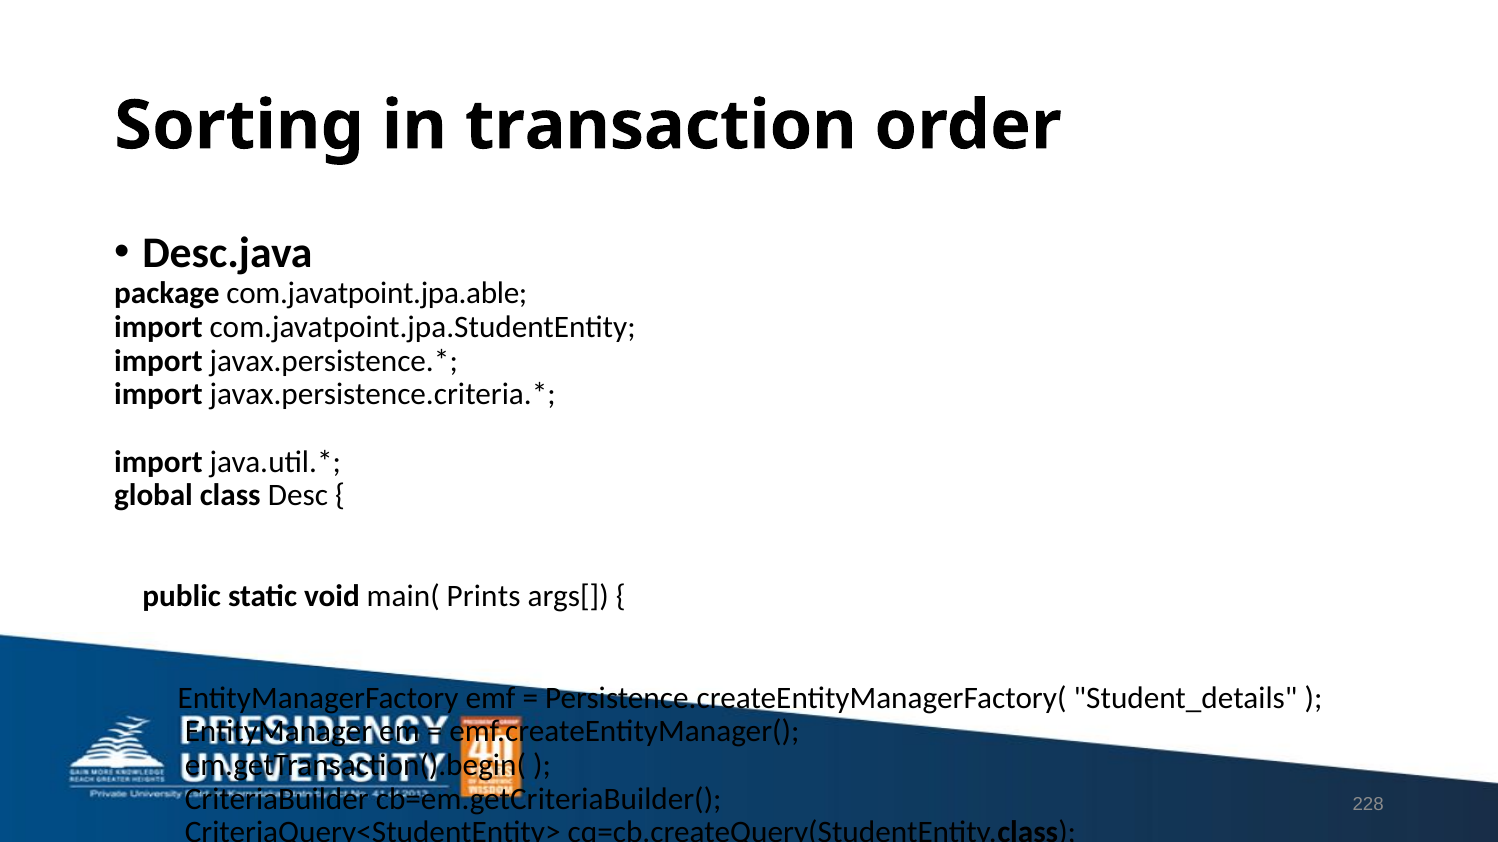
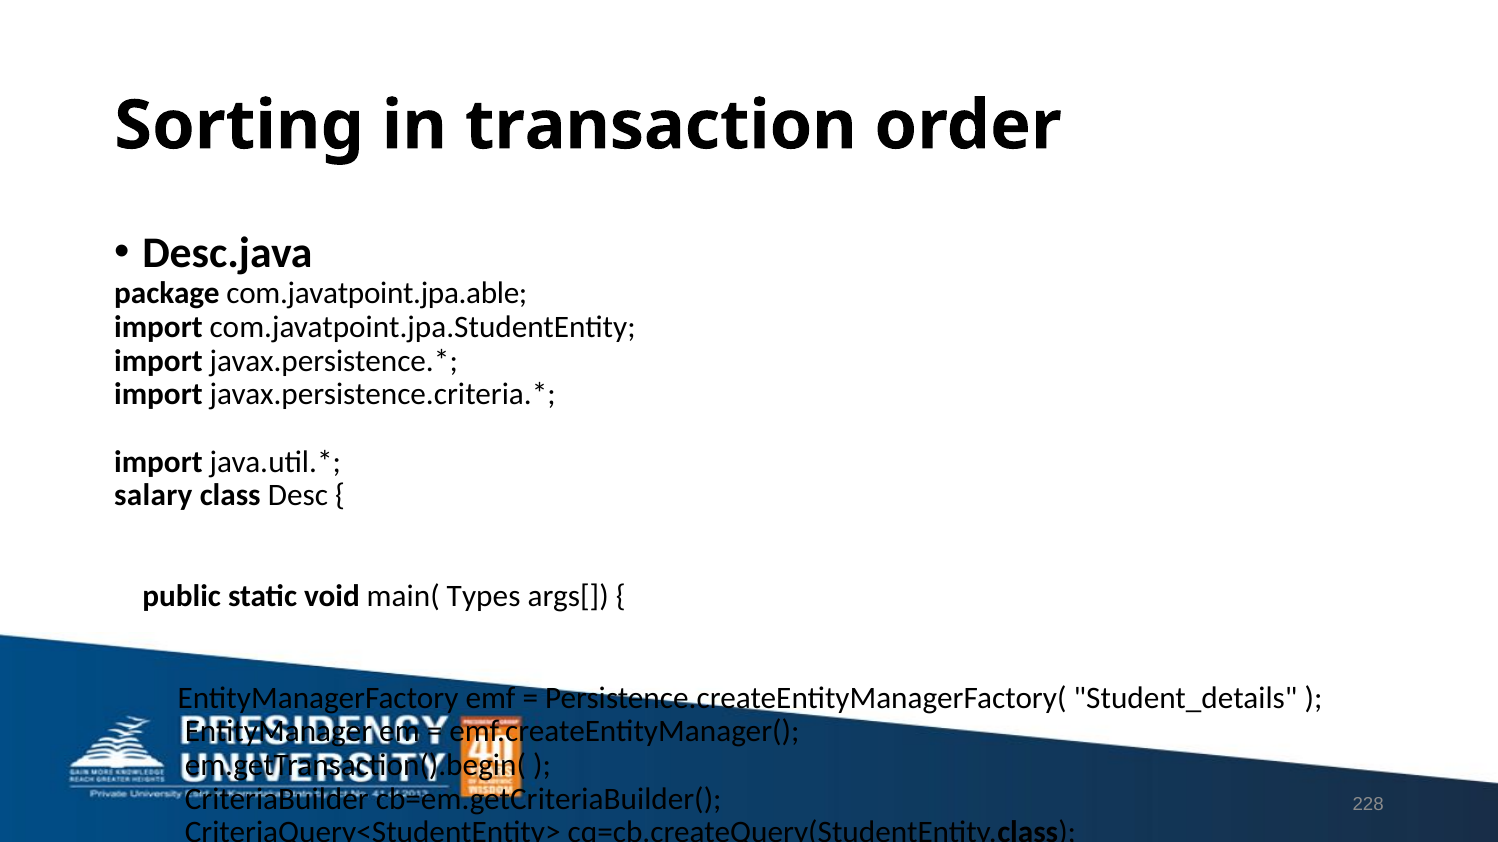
global: global -> salary (153, 496)
Prints: Prints -> Types (484, 597)
